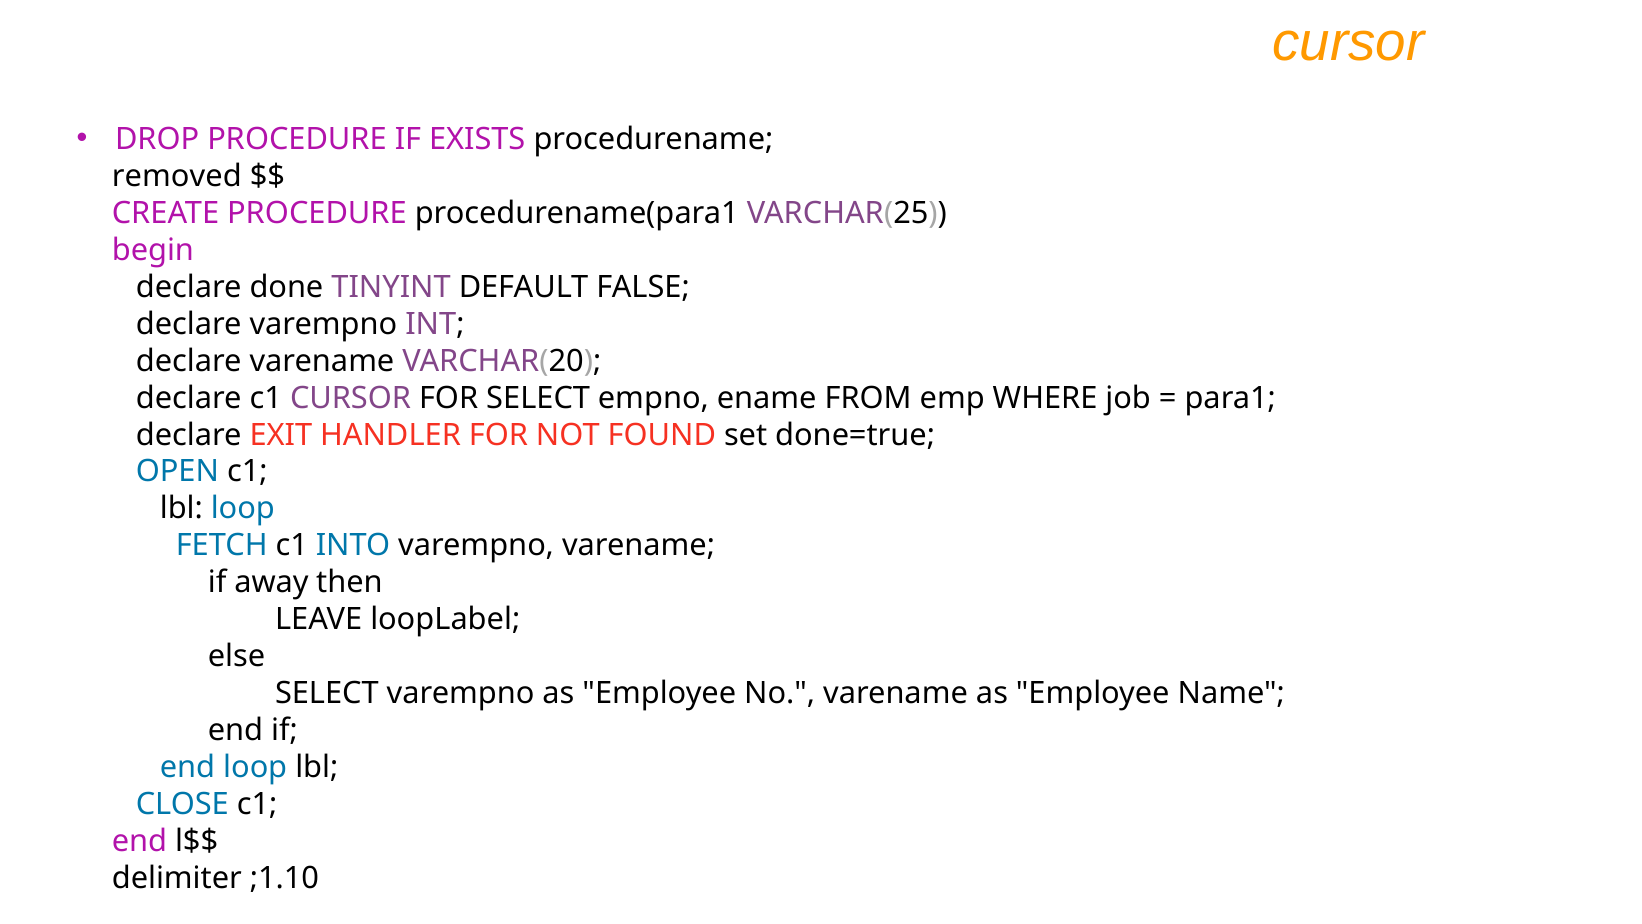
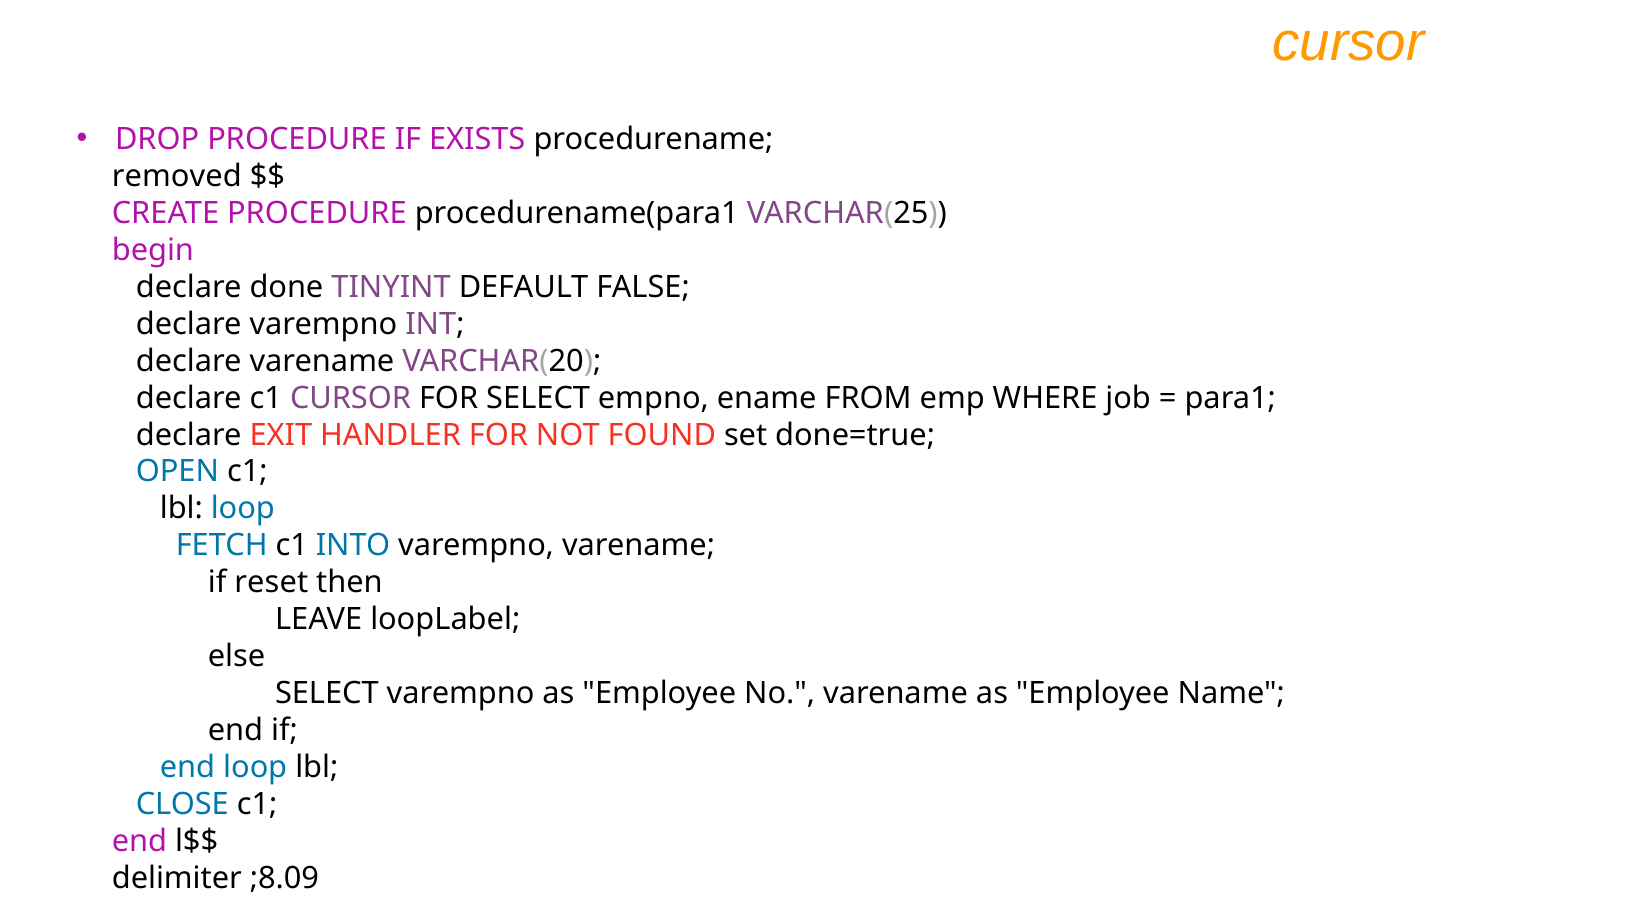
away: away -> reset (271, 582)
;1.10: ;1.10 -> ;8.09 (284, 878)
